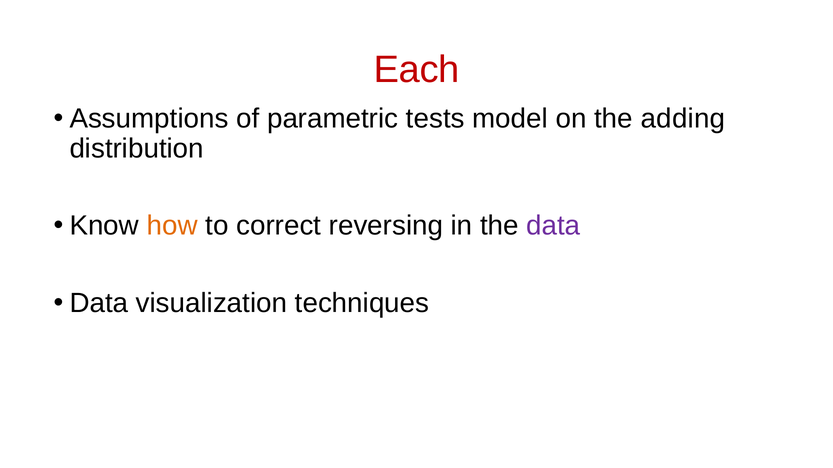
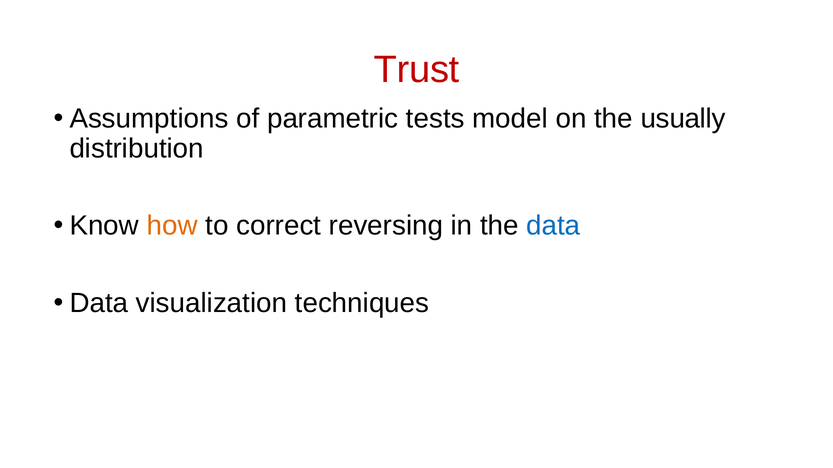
Each: Each -> Trust (417, 70)
adding: adding -> usually (683, 119)
data colour: purple -> blue (553, 226)
